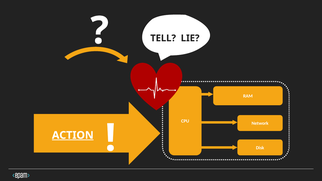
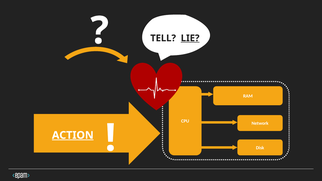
LIE underline: none -> present (190, 38)
